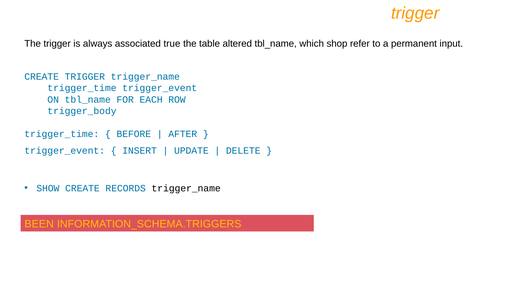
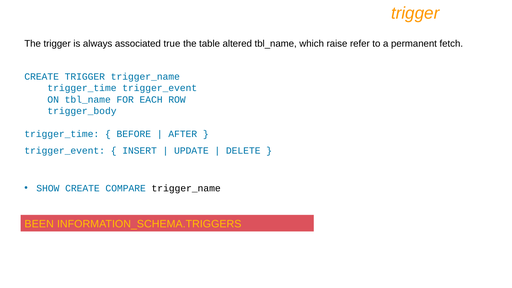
shop: shop -> raise (337, 44)
input: input -> fetch (451, 44)
RECORDS: RECORDS -> COMPARE (126, 188)
